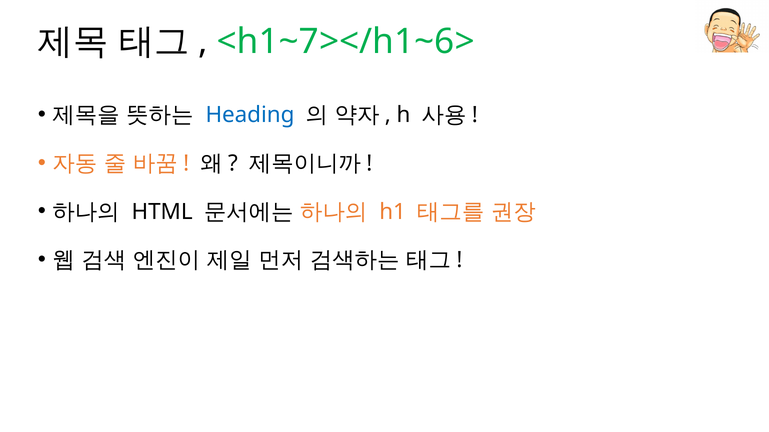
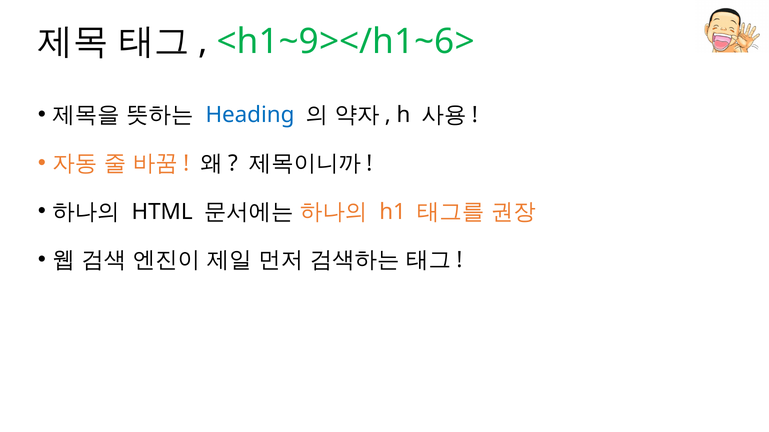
<h1~7></h1~6>: <h1~7></h1~6> -> <h1~9></h1~6> (346, 42)
